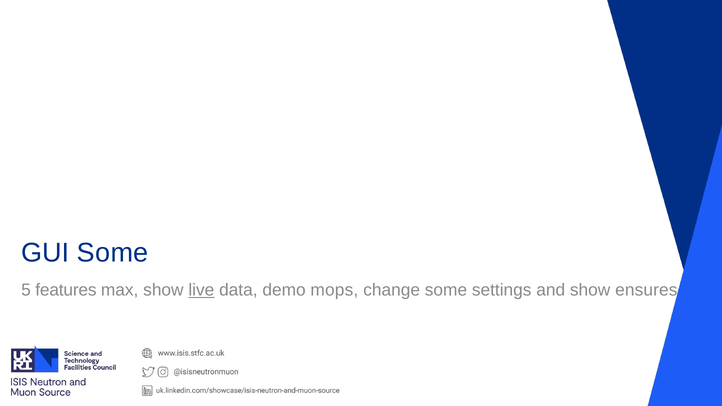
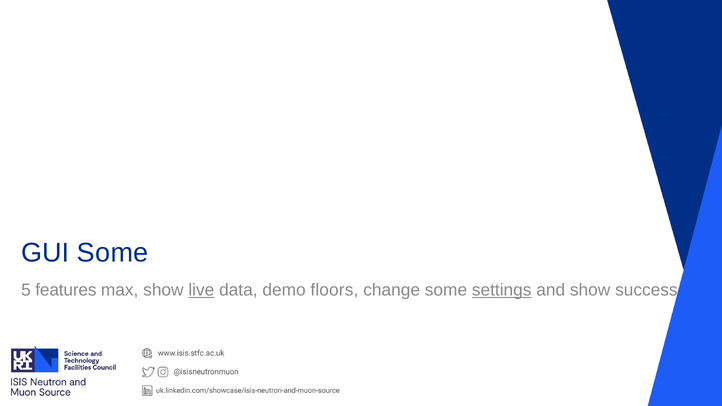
mops: mops -> floors (334, 290)
settings underline: none -> present (502, 290)
ensures: ensures -> success (646, 290)
